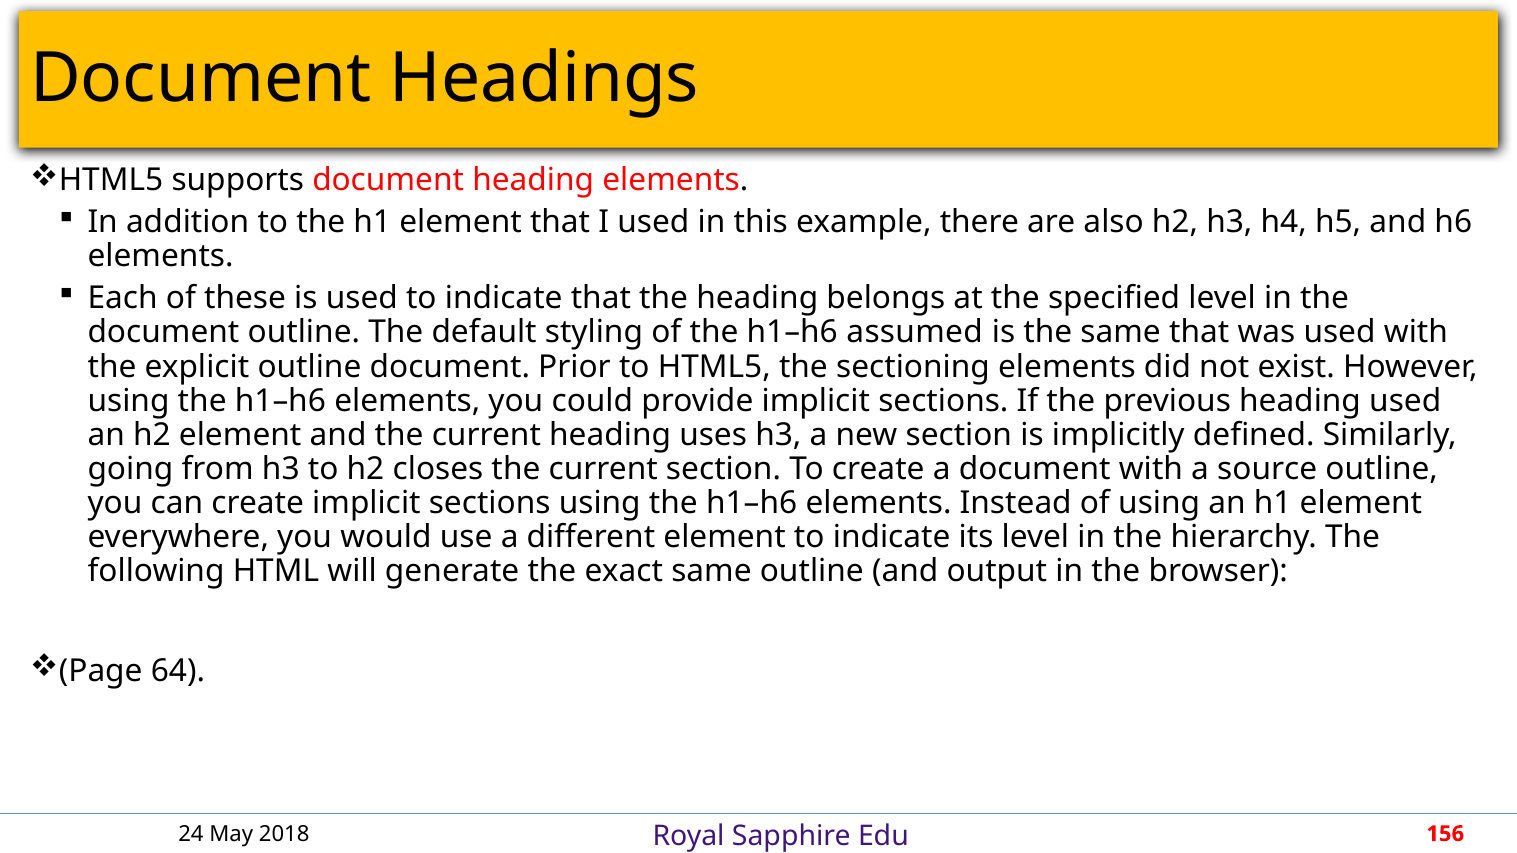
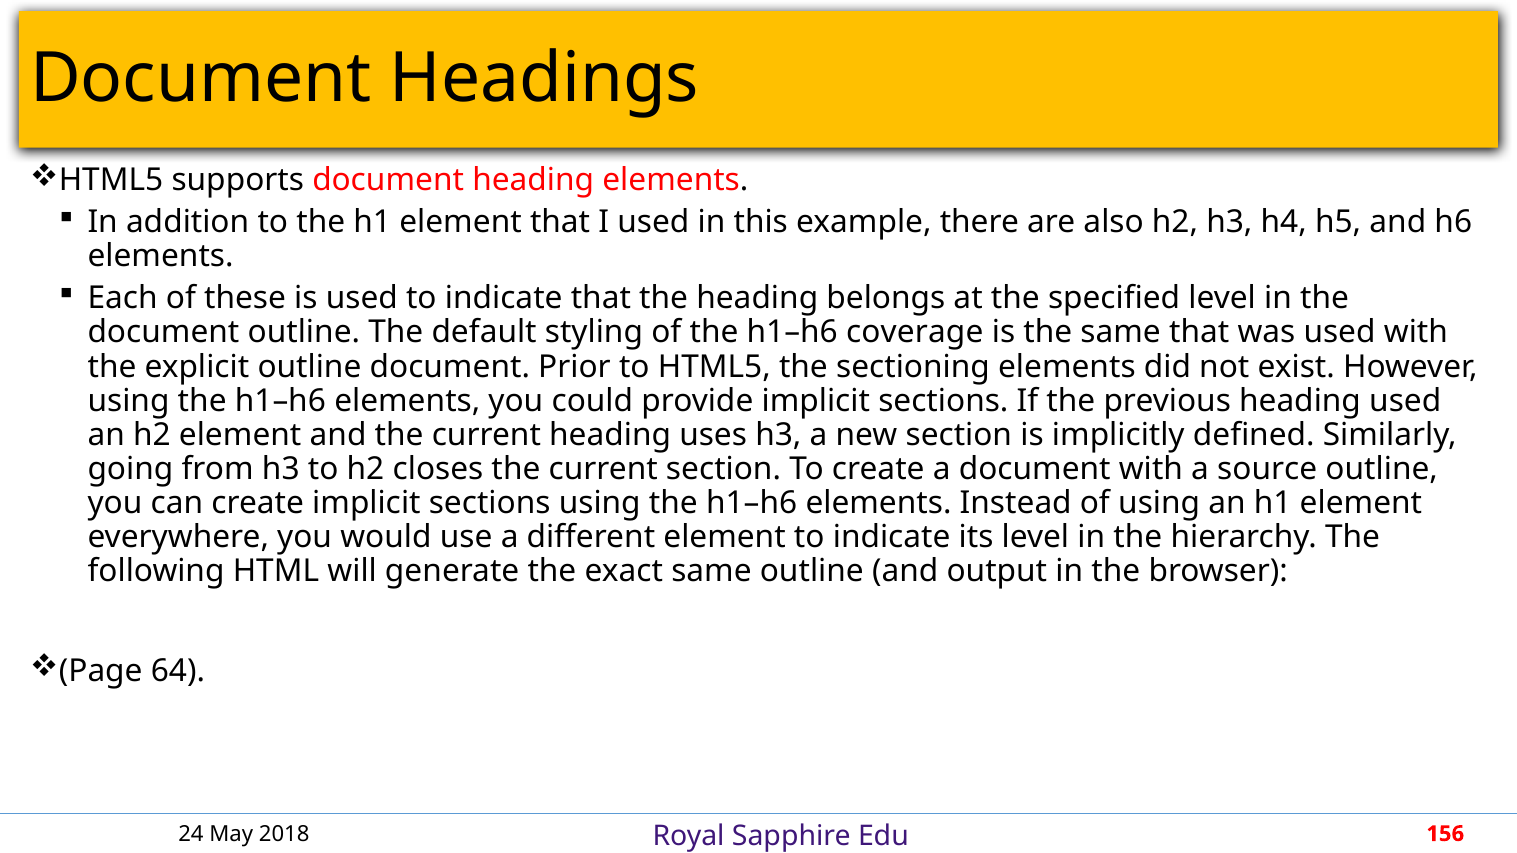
assumed: assumed -> coverage (915, 333)
